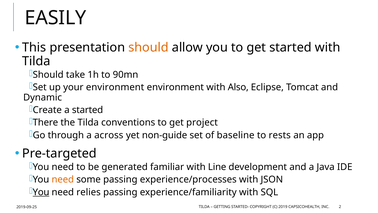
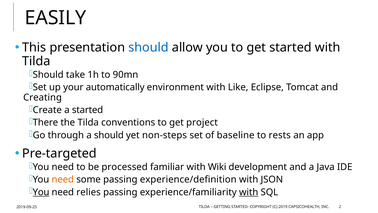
should colour: orange -> blue (149, 47)
your environment: environment -> automatically (115, 87)
Also: Also -> Like (238, 87)
Dynamic: Dynamic -> Creating (43, 97)
a across: across -> should (109, 135)
non-guide: non-guide -> non-steps (165, 135)
generated: generated -> processed (125, 167)
Line: Line -> Wiki (217, 167)
experience/processes: experience/processes -> experience/definition (188, 179)
with underline: none -> present (249, 192)
